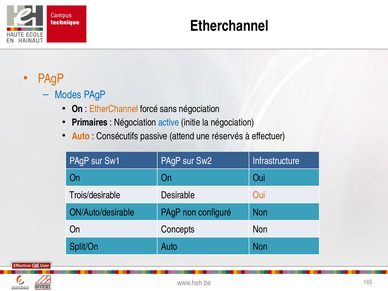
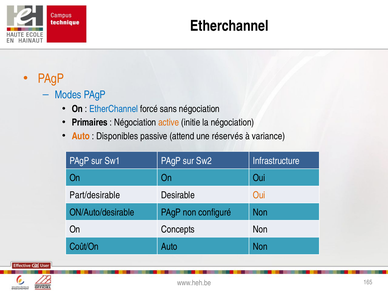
EtherChannel colour: orange -> blue (114, 109)
active colour: blue -> orange (169, 122)
Consécutifs: Consécutifs -> Disponibles (117, 136)
effectuer: effectuer -> variance (268, 136)
Trois/desirable: Trois/desirable -> Part/desirable (95, 195)
Split/On: Split/On -> Coût/On (84, 247)
